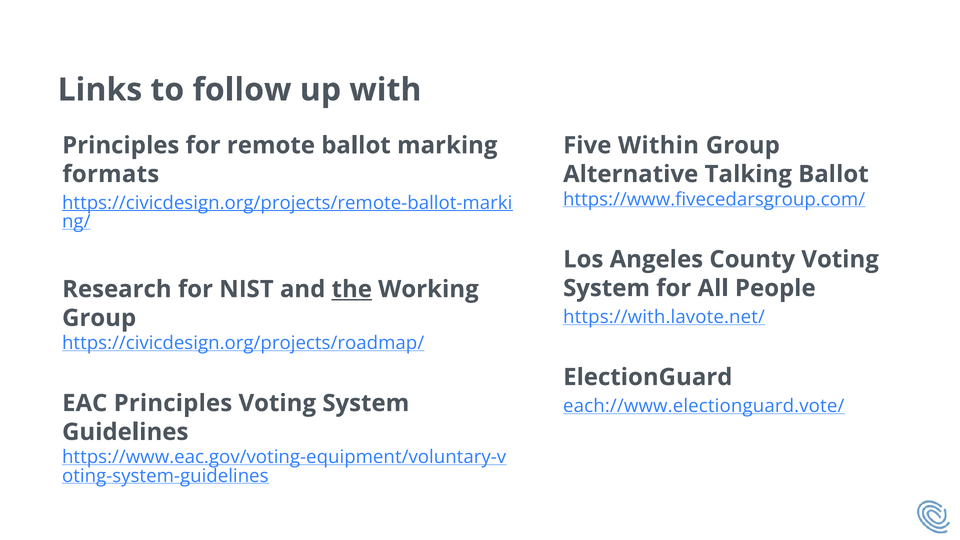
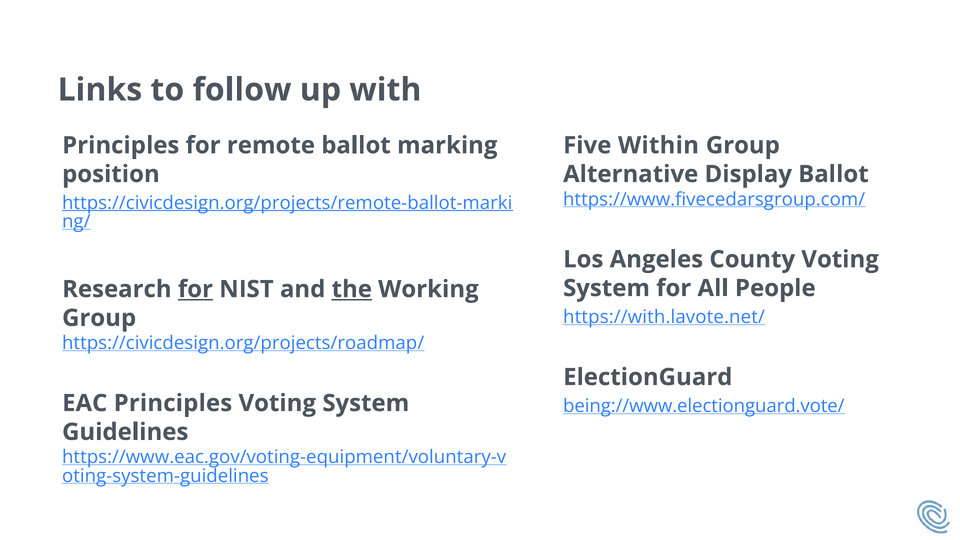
formats: formats -> position (111, 174)
Talking: Talking -> Display (748, 174)
for underline: none -> present (195, 289)
each://www.electionguard.vote/: each://www.electionguard.vote/ -> being://www.electionguard.vote/ (704, 406)
